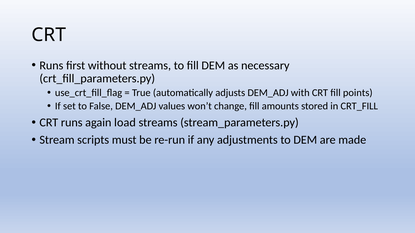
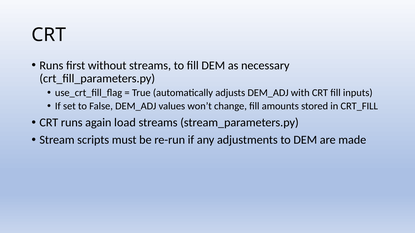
points: points -> inputs (358, 93)
